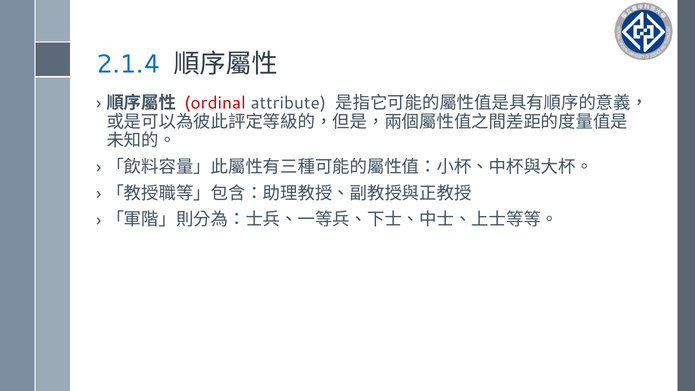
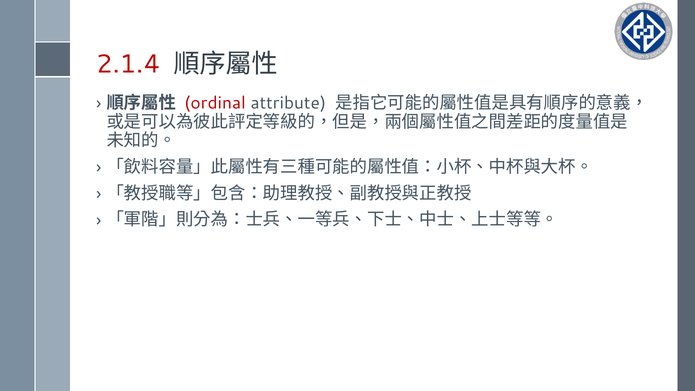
2.1.4 colour: blue -> red (128, 64)
